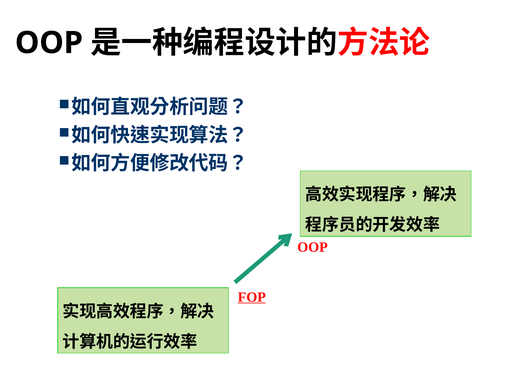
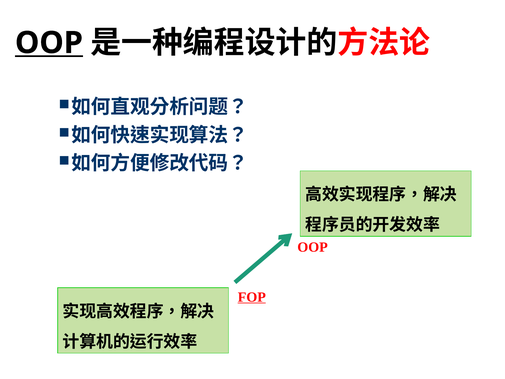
OOP underline: none -> present (49, 43)
